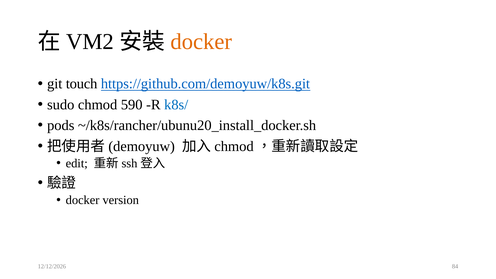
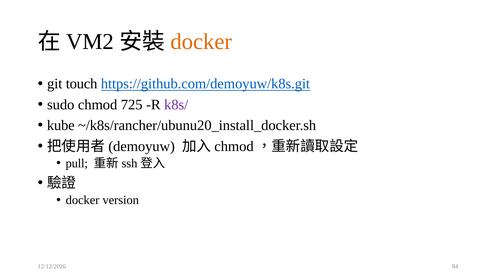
590: 590 -> 725 (132, 105)
k8s/ colour: blue -> purple (176, 105)
pods: pods -> kube (61, 125)
edit: edit -> pull (77, 163)
